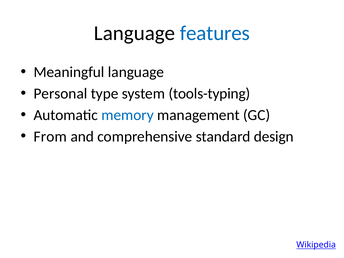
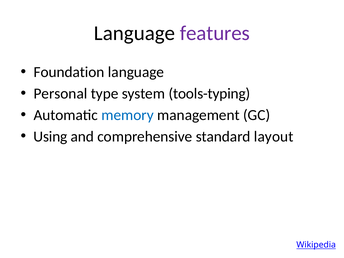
features colour: blue -> purple (215, 33)
Meaningful: Meaningful -> Foundation (69, 72)
From: From -> Using (50, 136)
design: design -> layout (274, 136)
